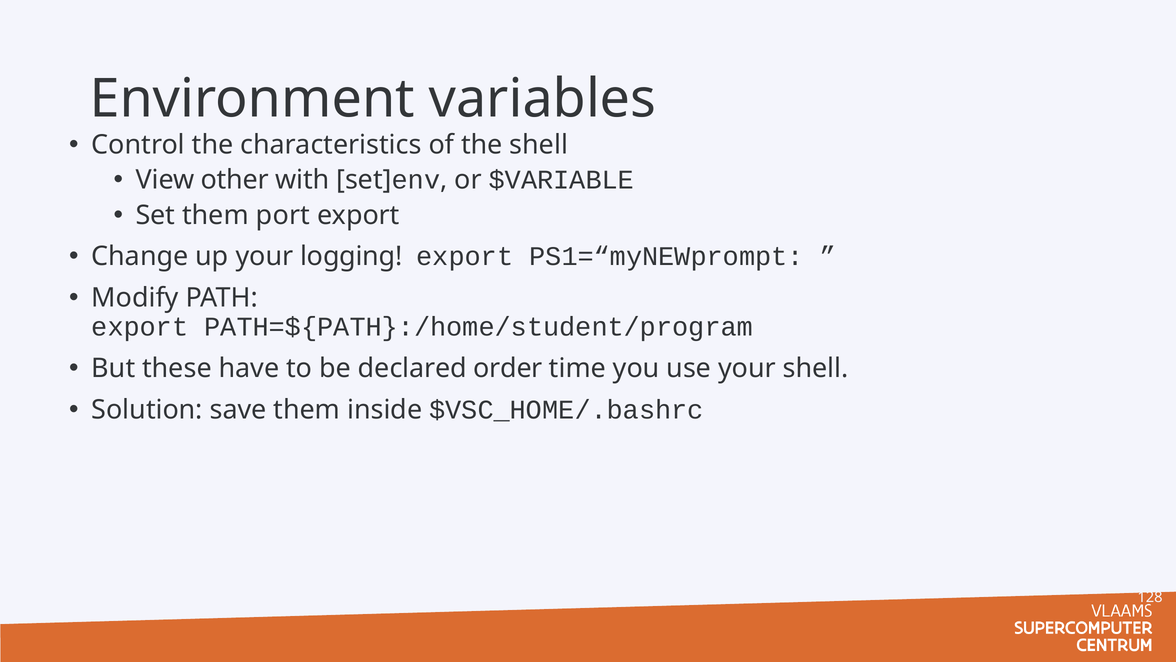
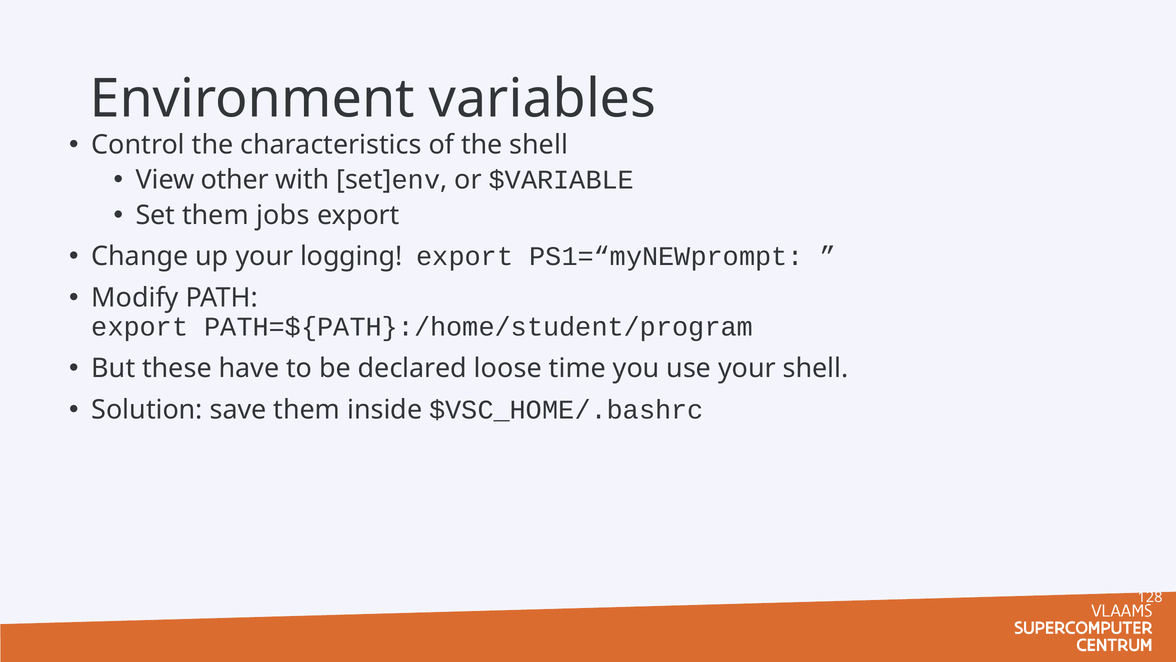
port: port -> jobs (283, 215)
order: order -> loose (508, 368)
